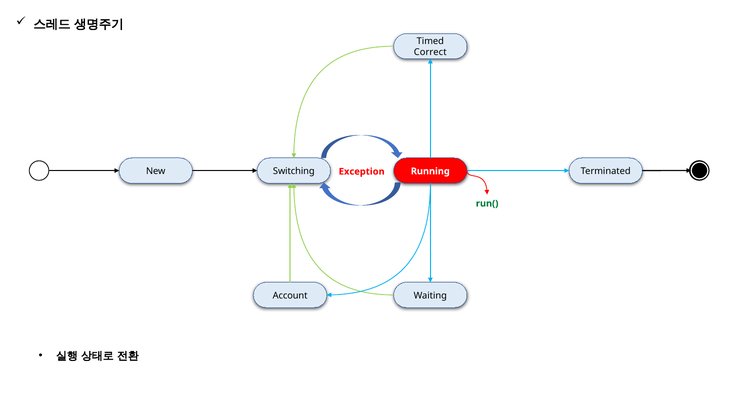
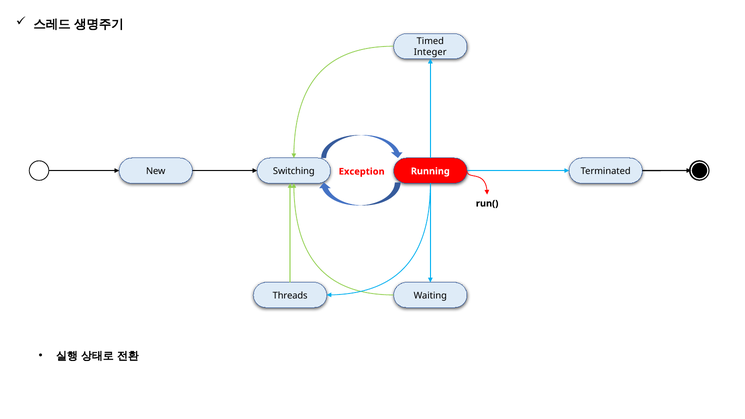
Correct: Correct -> Integer (430, 52)
run( colour: green -> black (487, 204)
Account: Account -> Threads (290, 296)
